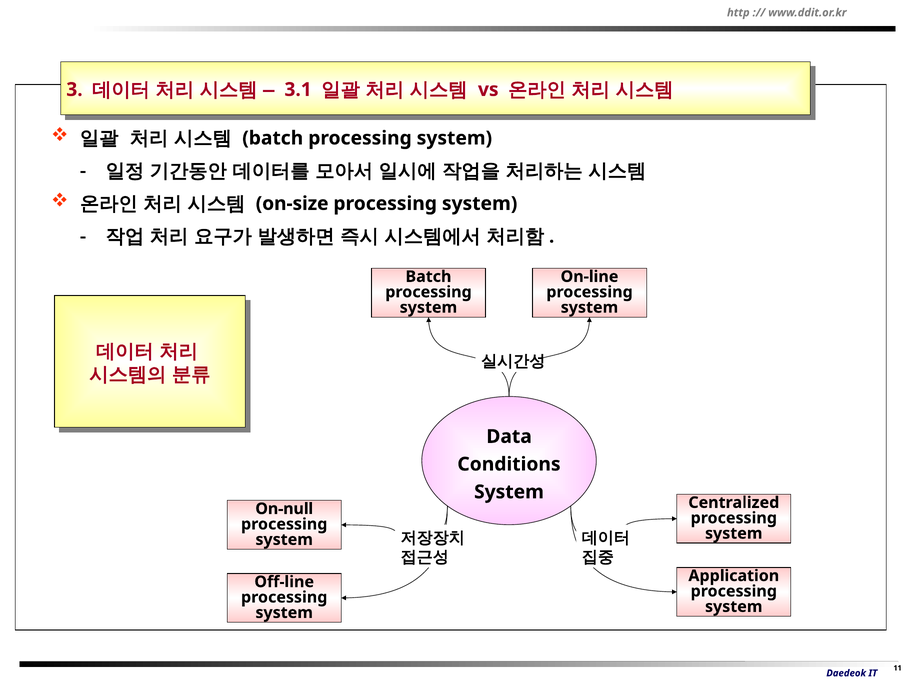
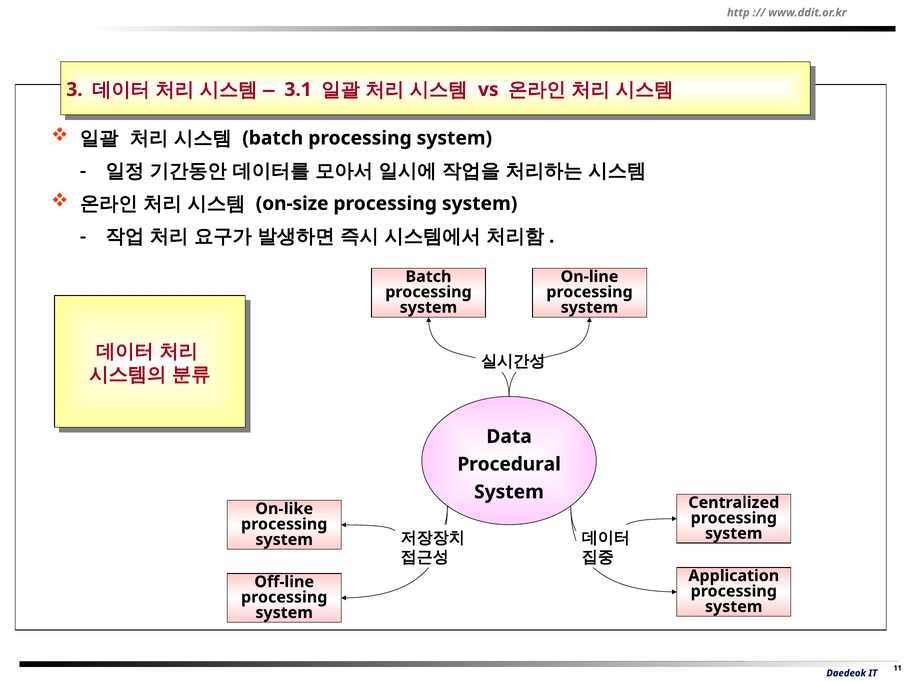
Conditions: Conditions -> Procedural (509, 464)
On-null: On-null -> On-like (284, 509)
